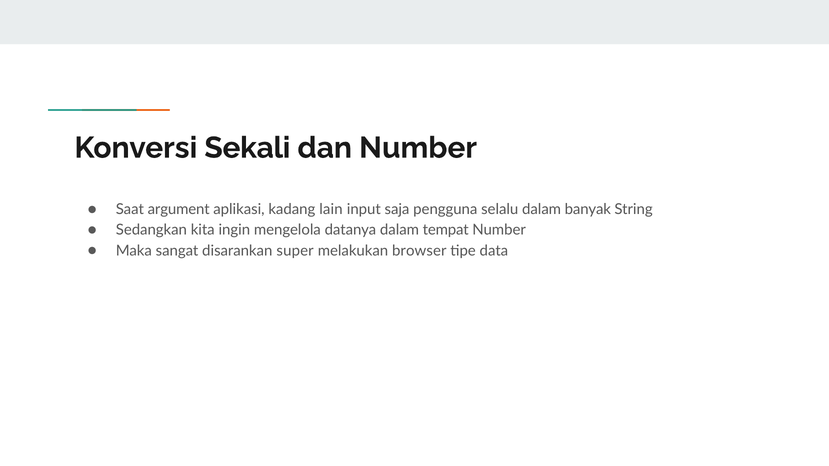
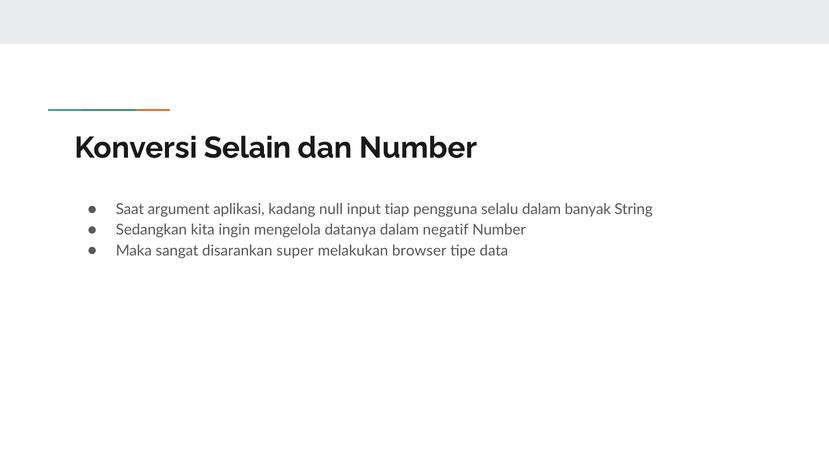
Sekali: Sekali -> Selain (247, 148)
lain: lain -> null (331, 209)
saja: saja -> tiap (397, 209)
tempat: tempat -> negatif (446, 230)
